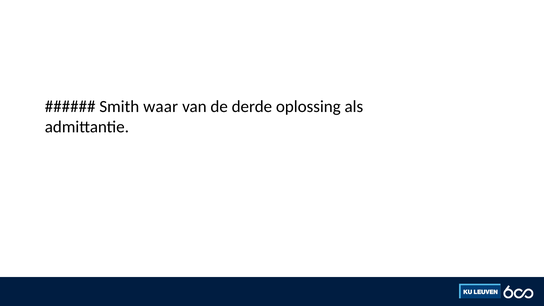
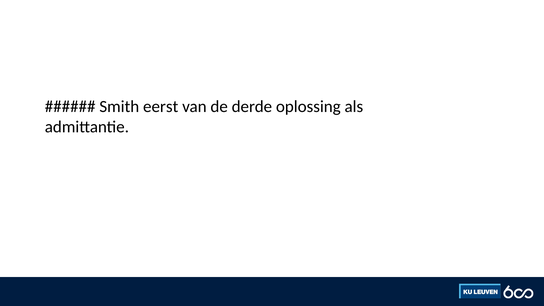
waar: waar -> eerst (161, 106)
